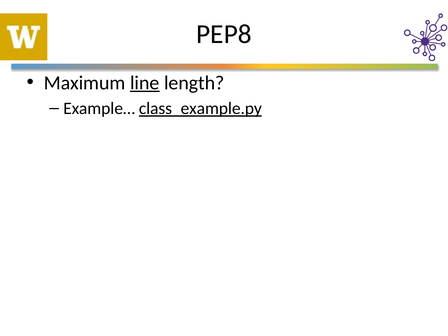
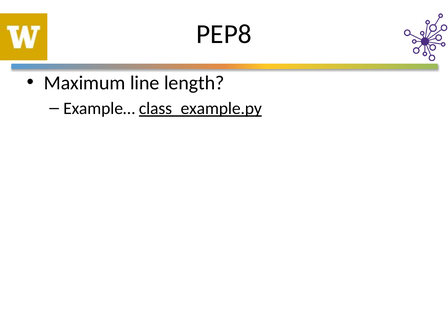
line underline: present -> none (145, 83)
